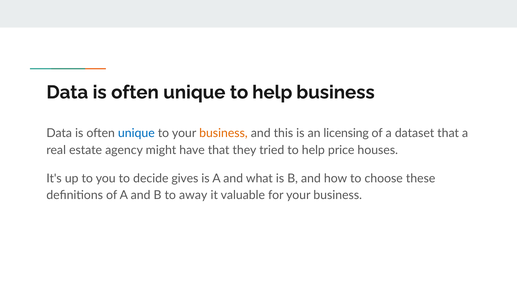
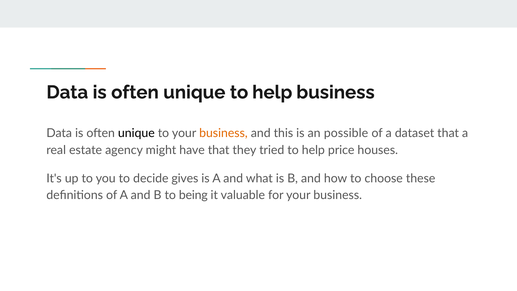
unique colour: blue -> black (136, 133)
licensing: licensing -> possible (346, 133)
away: away -> being (193, 195)
